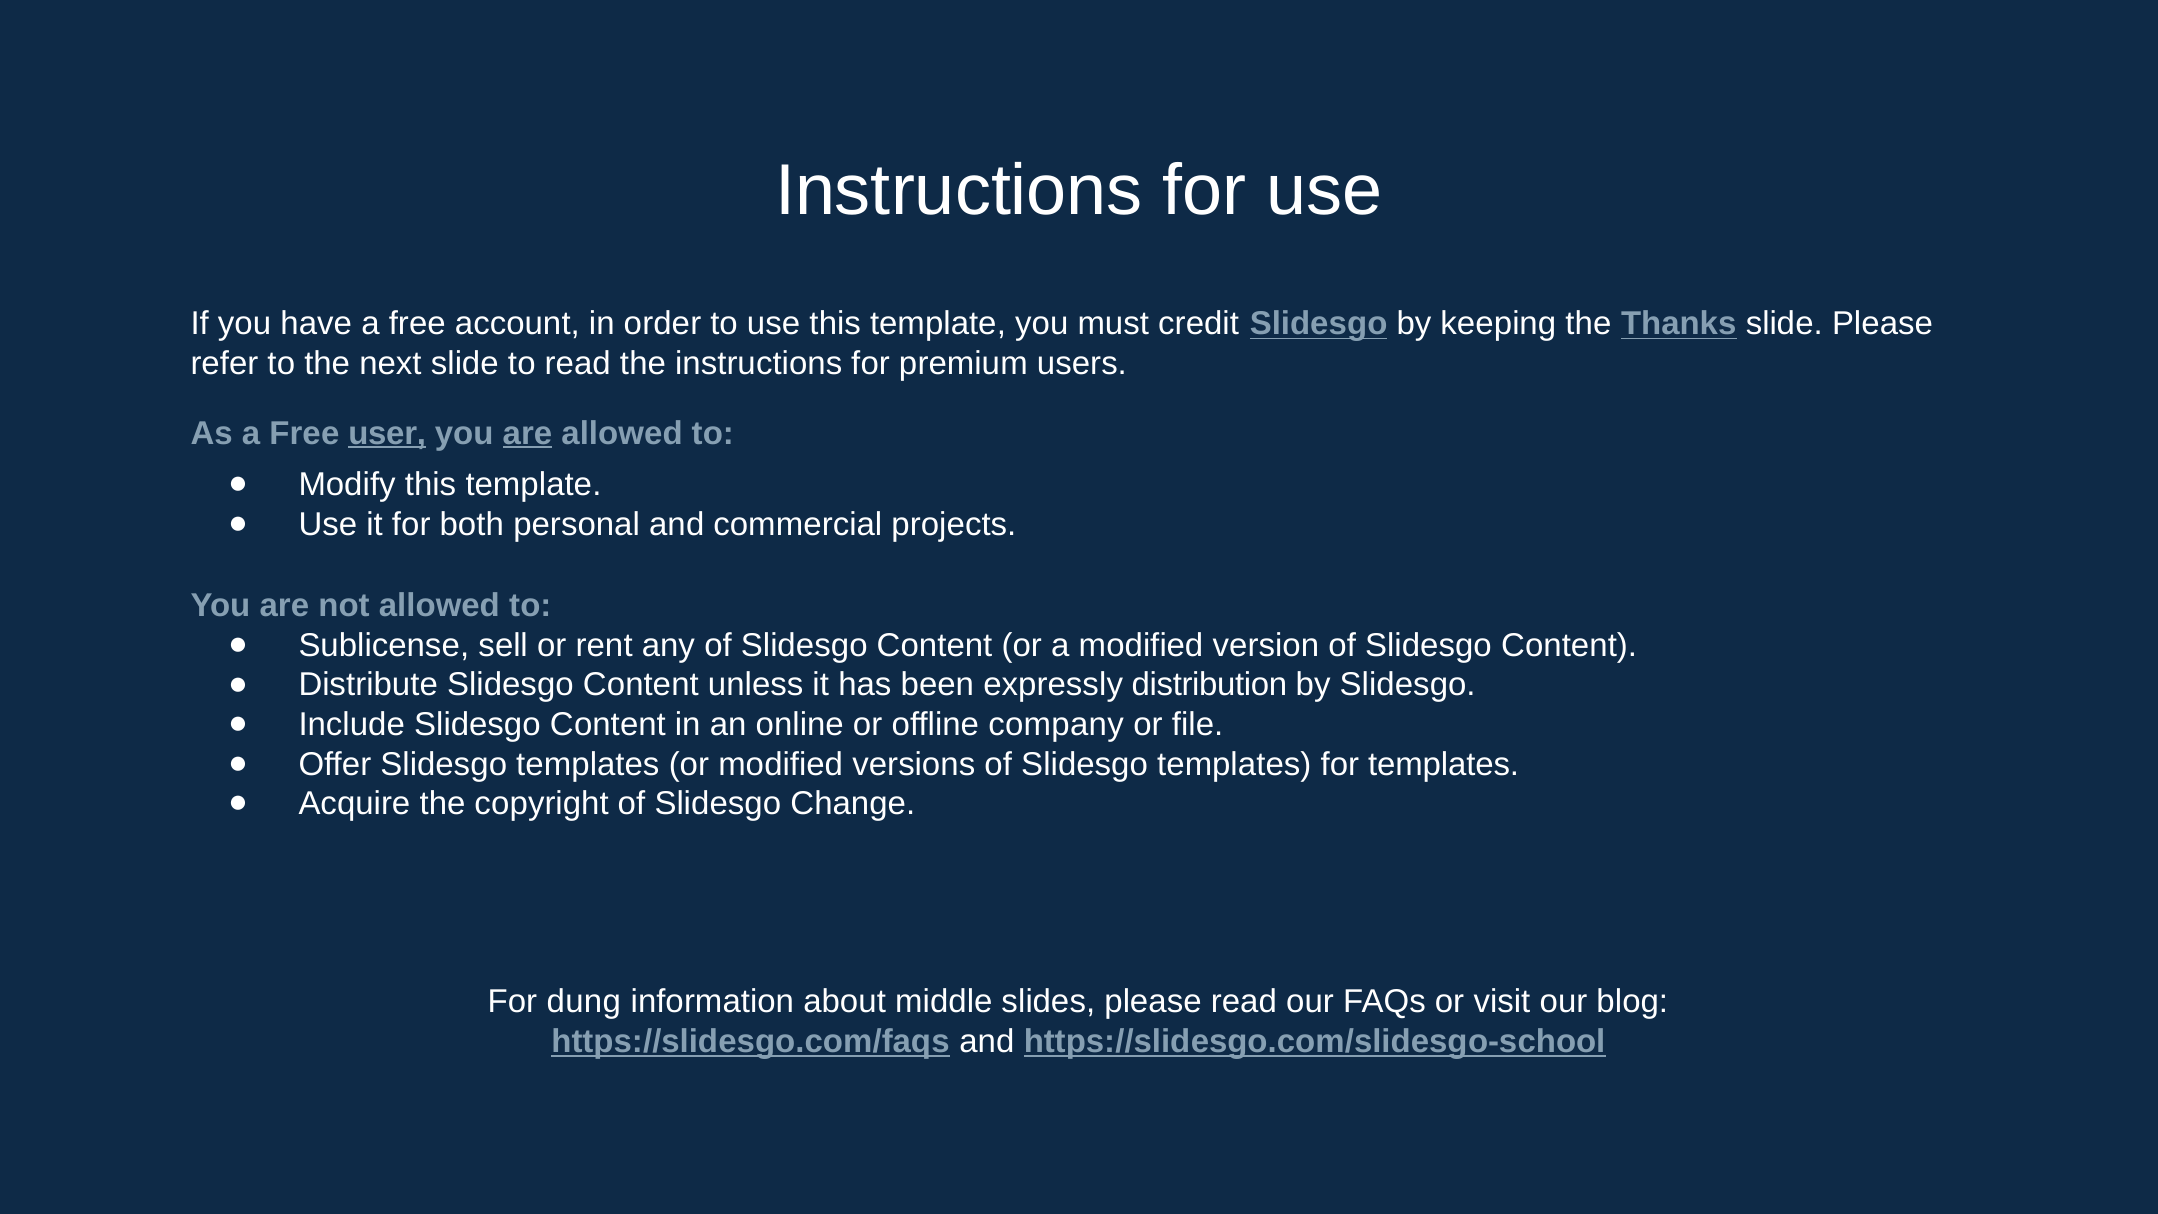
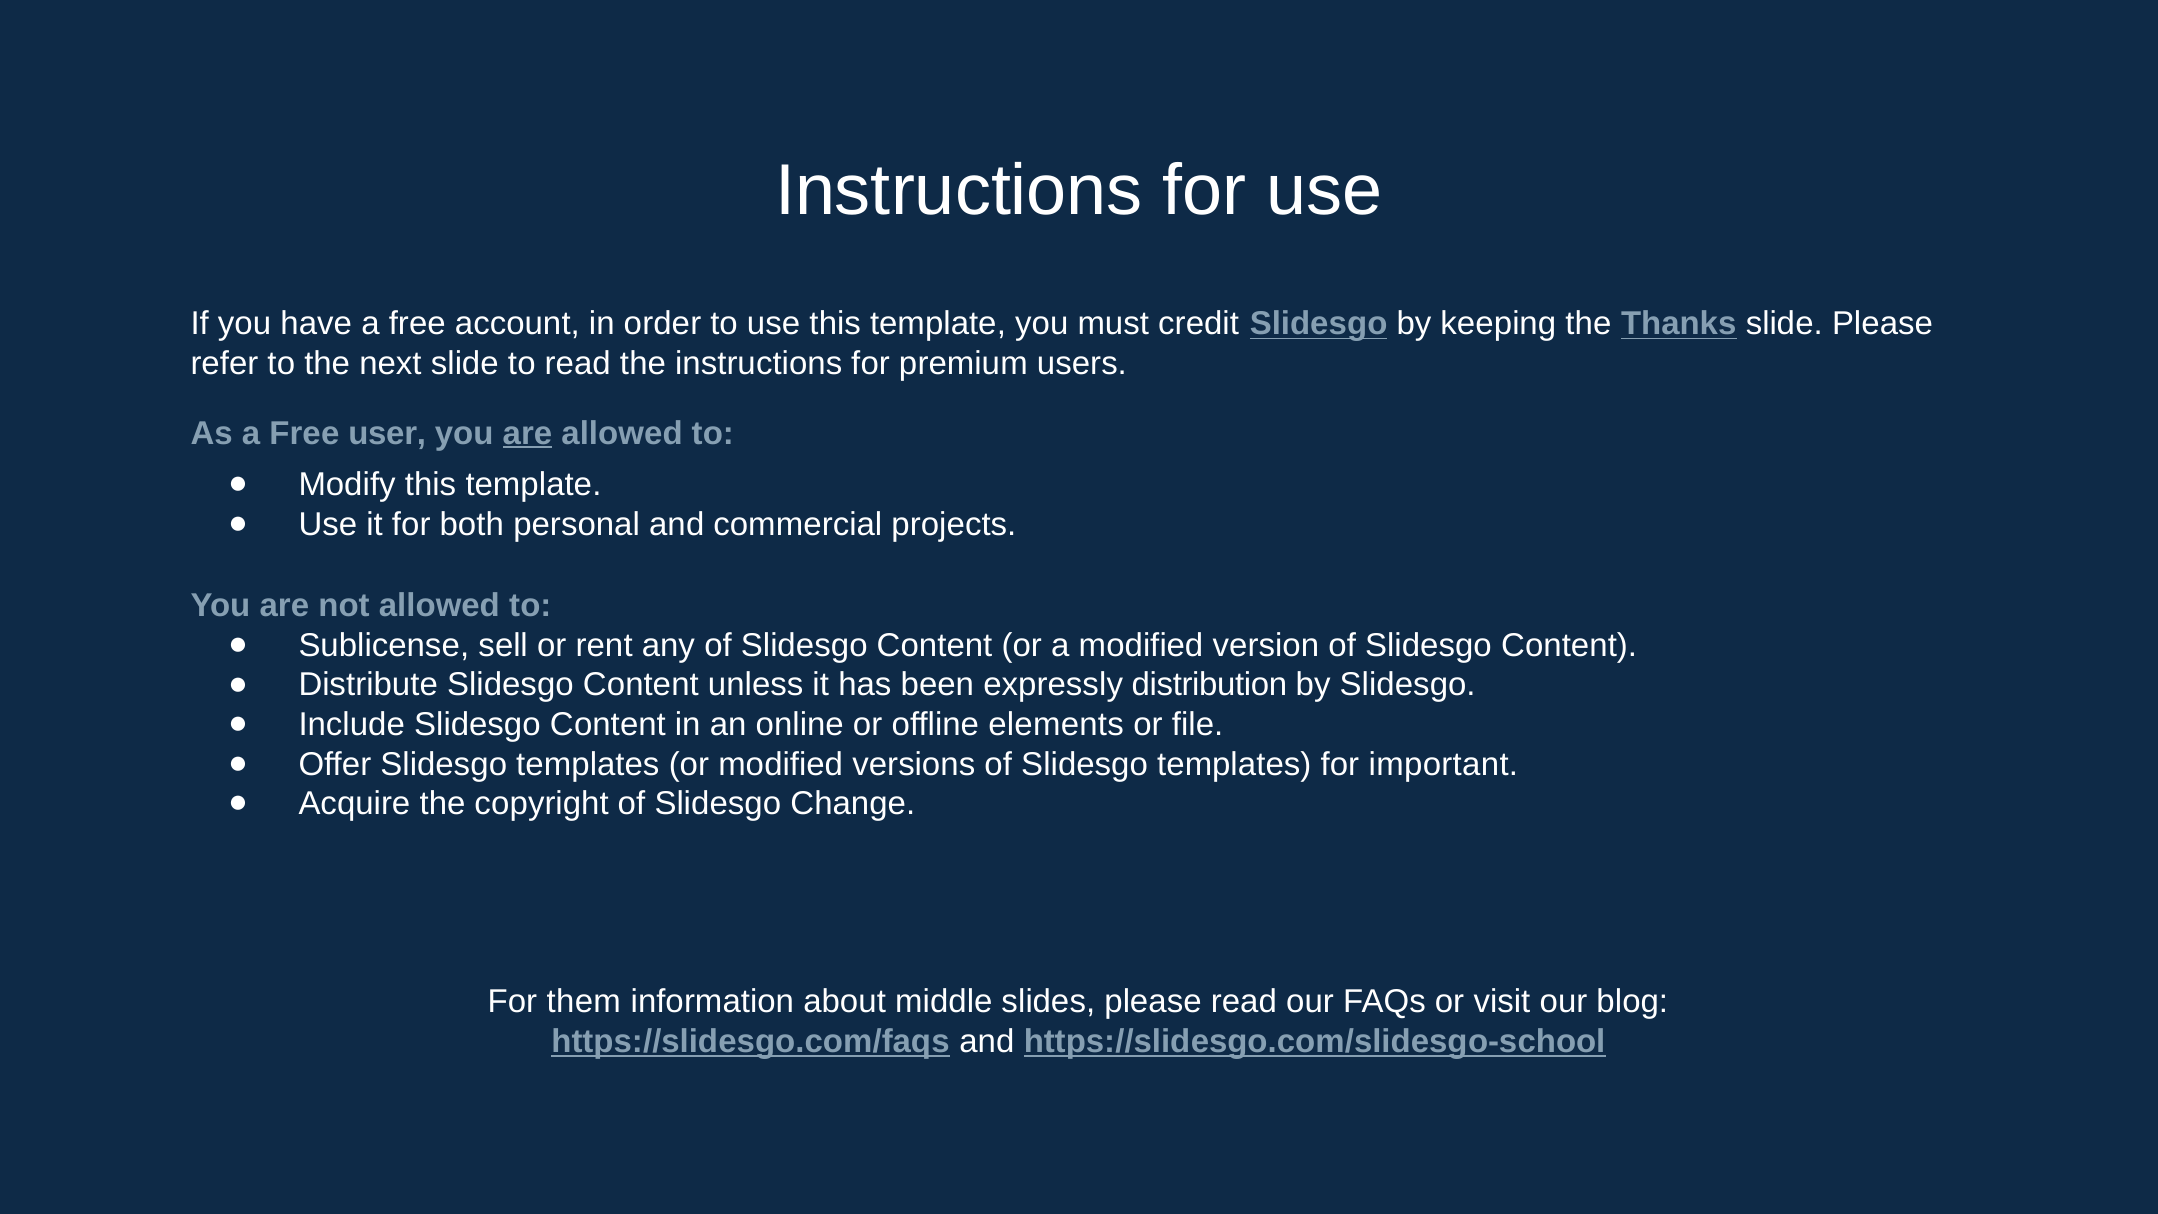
user underline: present -> none (387, 433)
company: company -> elements (1056, 725)
for templates: templates -> important (1443, 764)
dung: dung -> them (584, 1002)
